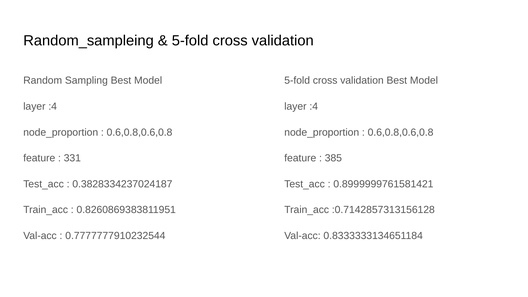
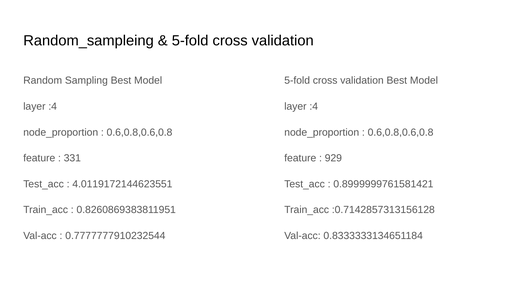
385: 385 -> 929 (333, 158)
0.3828334237024187: 0.3828334237024187 -> 4.0119172144623551 (122, 184)
